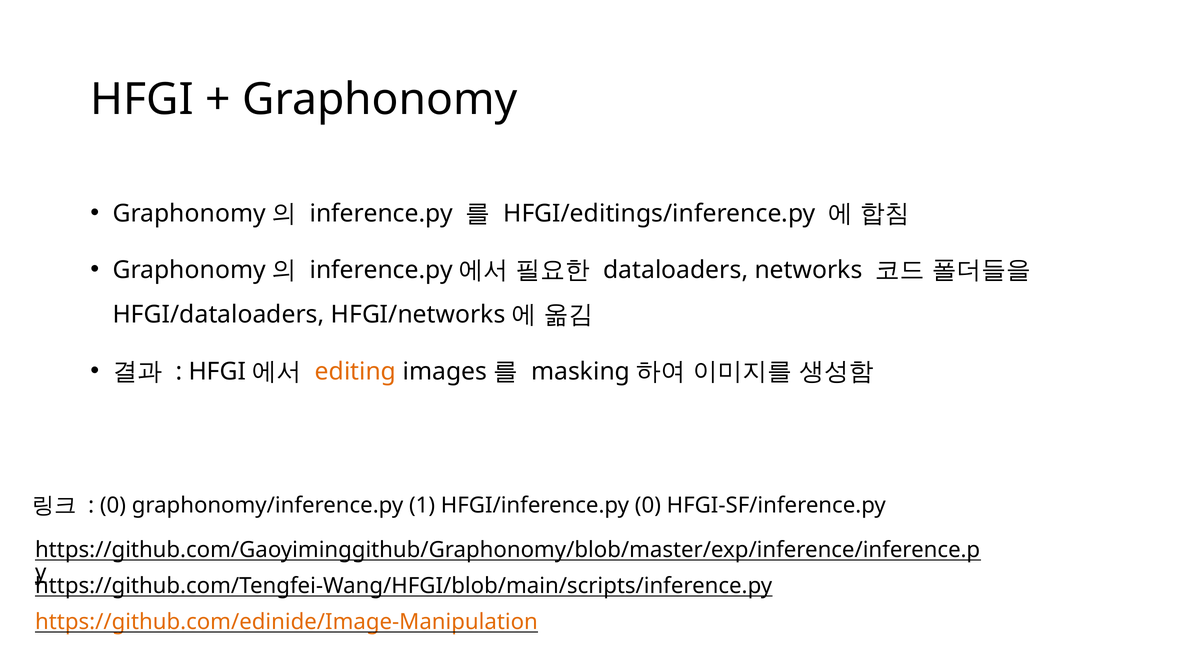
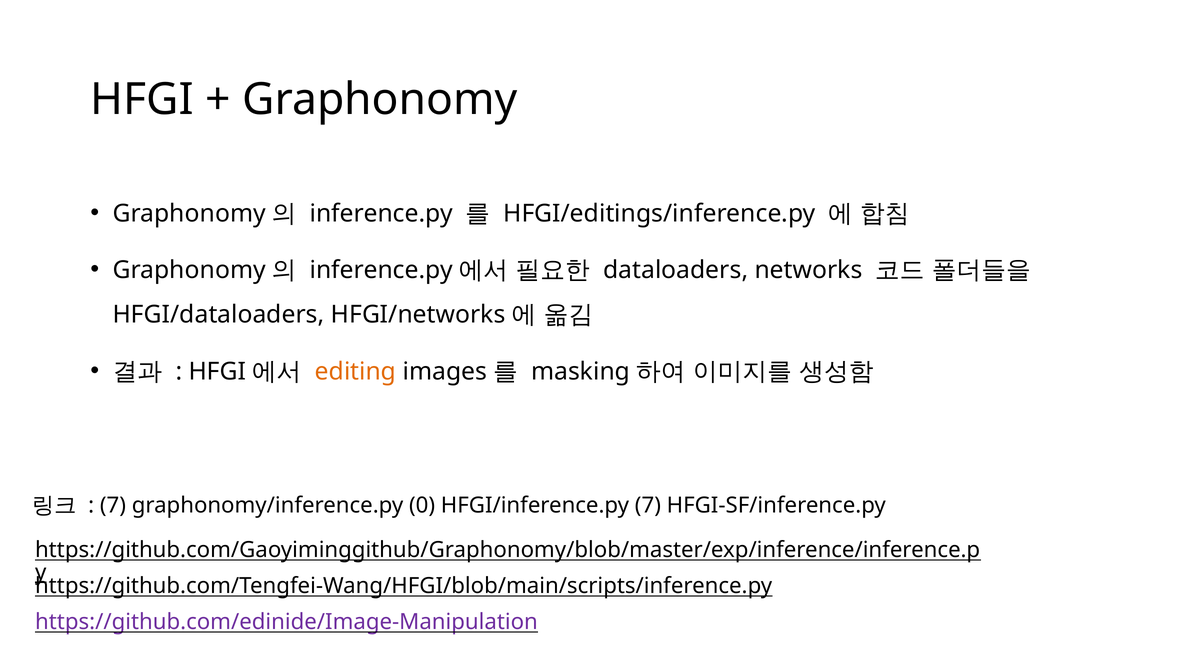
0: 0 -> 7 (113, 506)
1: 1 -> 0 (422, 506)
HFGI/inference.py 0: 0 -> 7 (648, 506)
https://github.com/edinide/Image-Manipulation colour: orange -> purple (286, 622)
